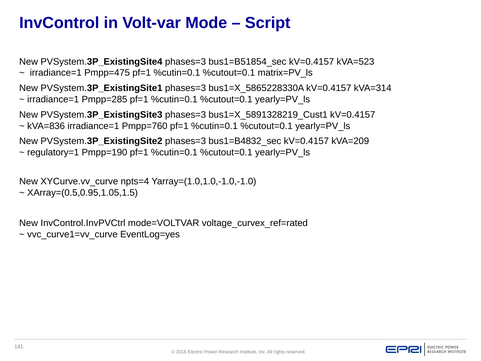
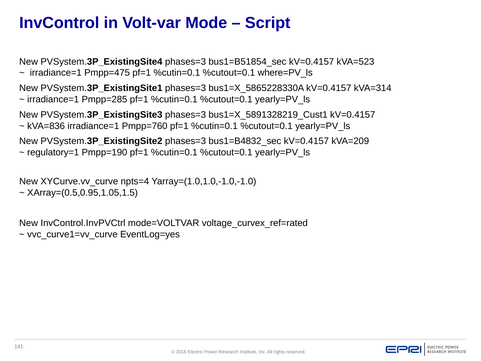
matrix=PV_ls: matrix=PV_ls -> where=PV_ls (285, 73)
